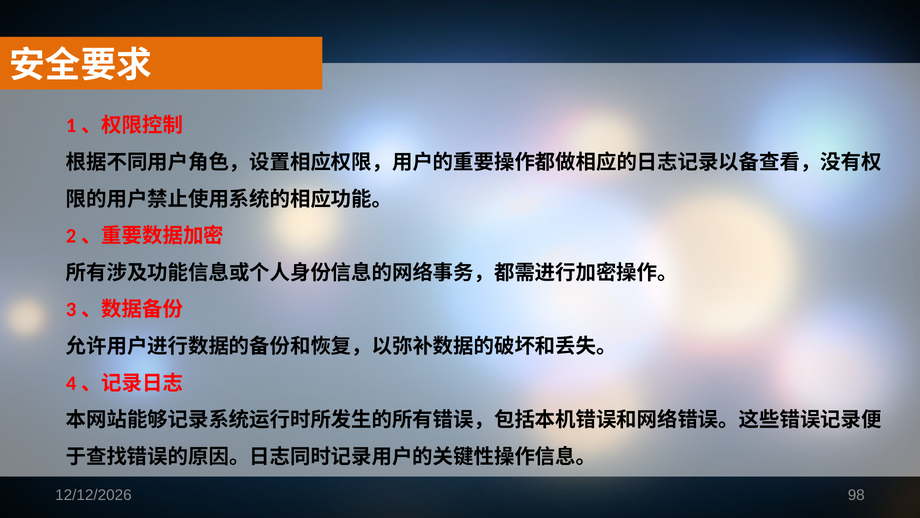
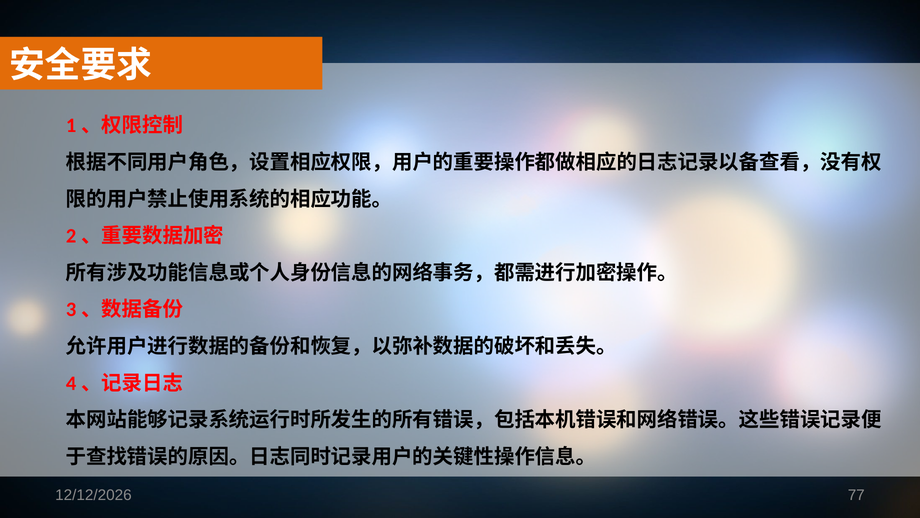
98: 98 -> 77 (856, 494)
